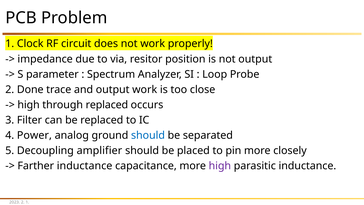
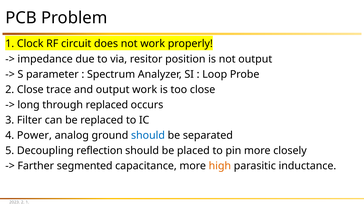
2 Done: Done -> Close (30, 89)
high: high -> long (29, 105)
amplifier: amplifier -> reflection (99, 150)
Farther inductance: inductance -> segmented (85, 166)
high colour: purple -> orange (220, 166)
